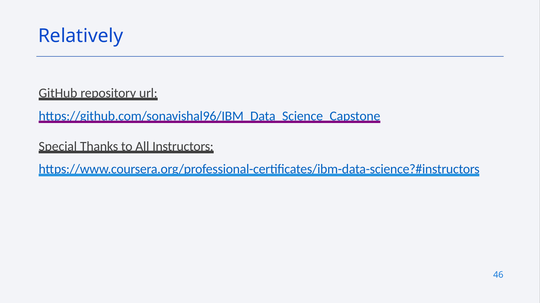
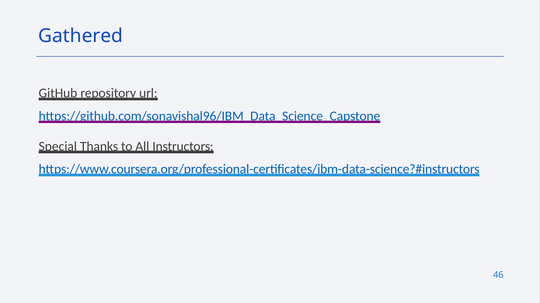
Relatively: Relatively -> Gathered (81, 36)
